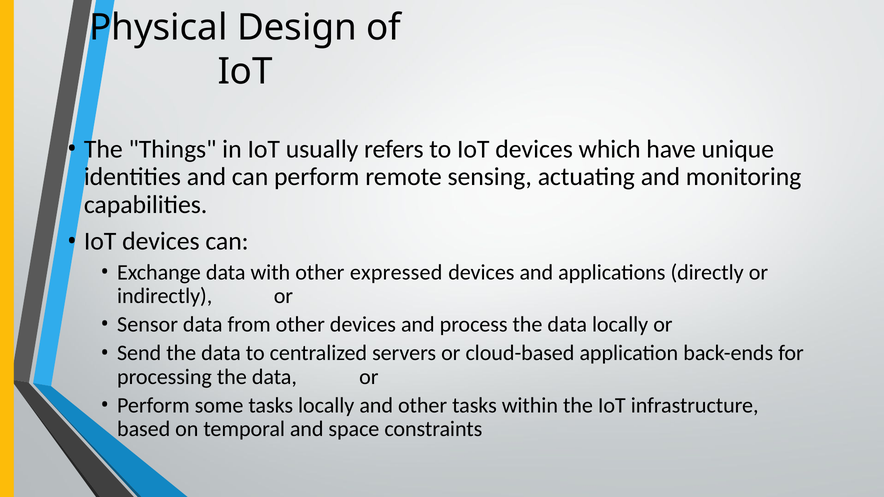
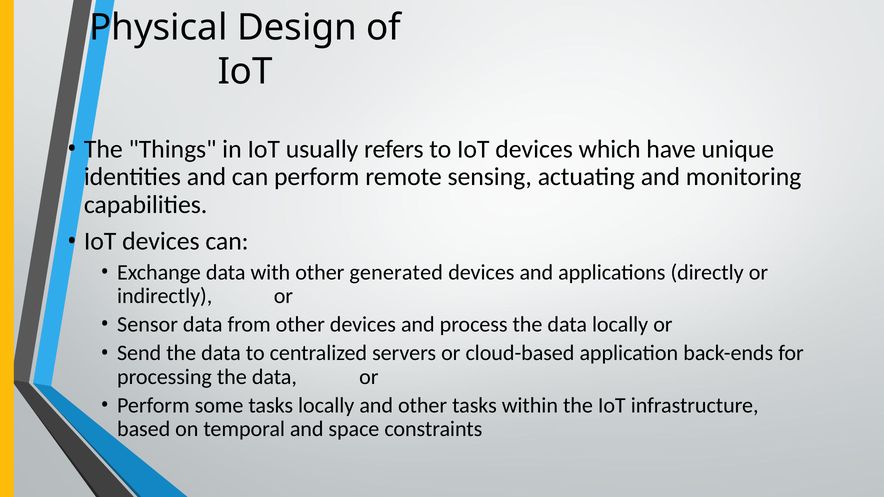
expressed: expressed -> generated (396, 272)
